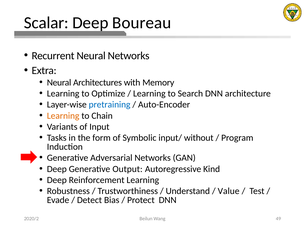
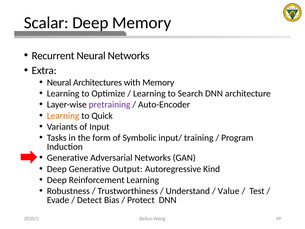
Deep Boureau: Boureau -> Memory (142, 23)
pretraining colour: blue -> purple (110, 105)
Chain: Chain -> Quick (102, 116)
without: without -> training (199, 138)
